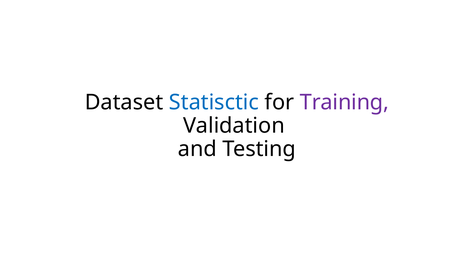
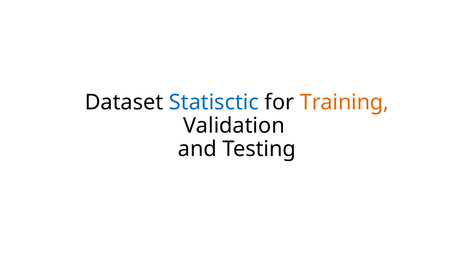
Training colour: purple -> orange (344, 103)
